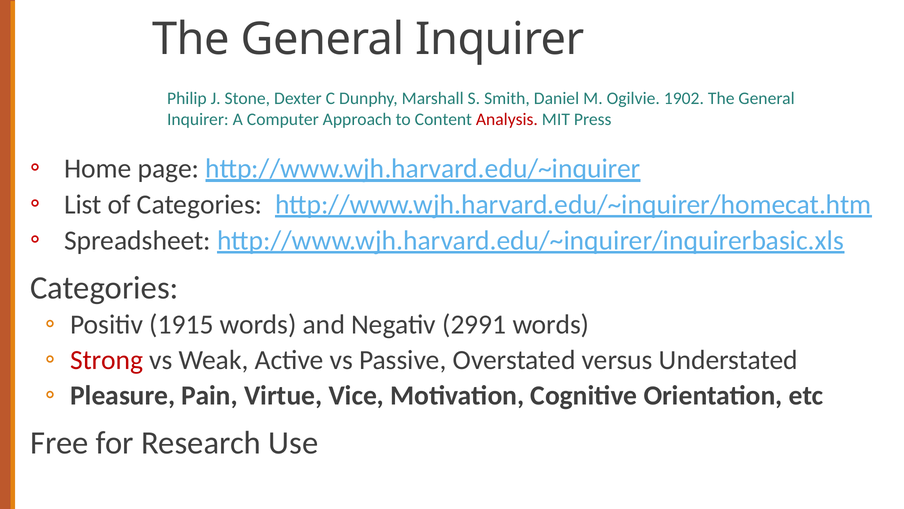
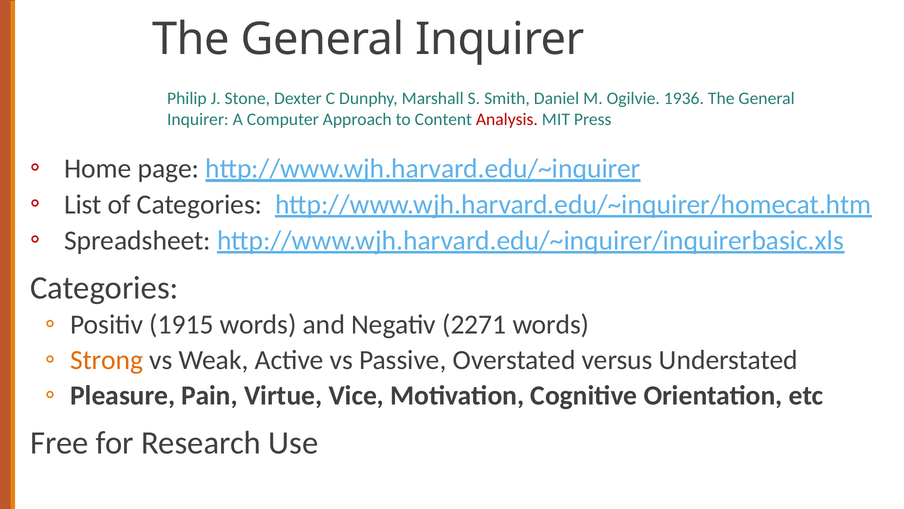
1902: 1902 -> 1936 (684, 98)
2991: 2991 -> 2271 (474, 324)
Strong colour: red -> orange (107, 360)
